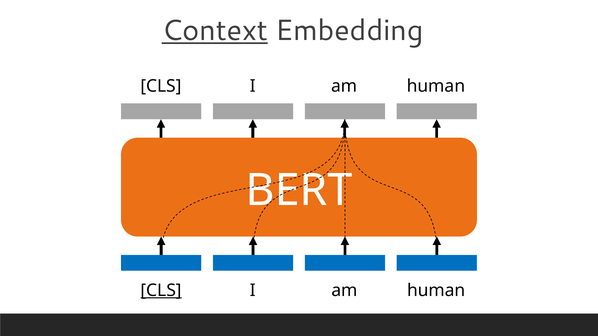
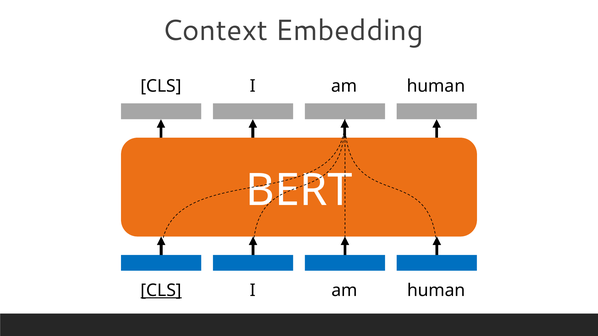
Context underline: present -> none (215, 31)
